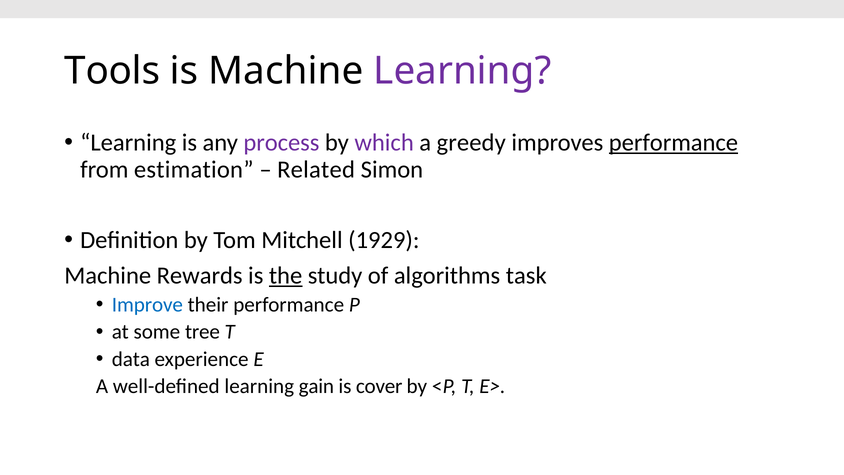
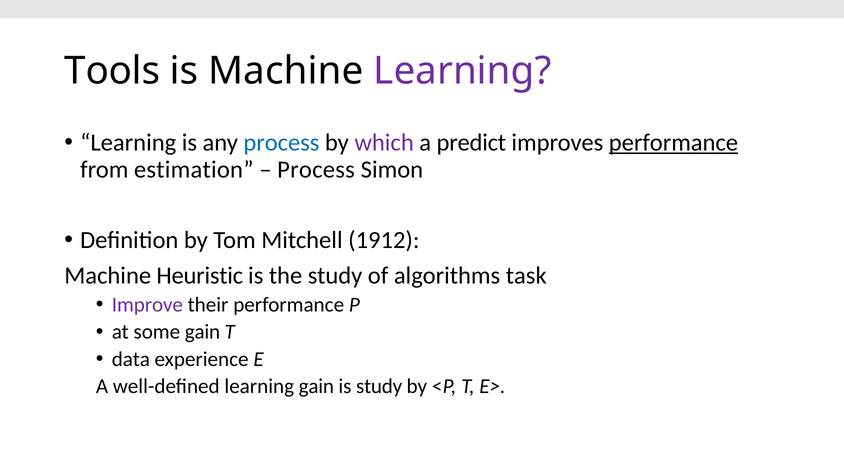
process colour: purple -> blue (281, 143)
greedy: greedy -> predict (471, 143)
Related: Related -> Process (316, 169)
1929: 1929 -> 1912 (384, 240)
Rewards: Rewards -> Heuristic (200, 275)
the underline: present -> none (286, 275)
Improve colour: blue -> purple (147, 305)
some tree: tree -> gain (202, 332)
is cover: cover -> study (379, 386)
